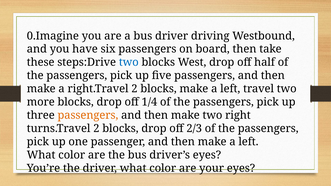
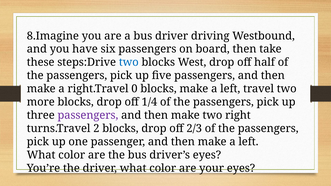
0.Imagine: 0.Imagine -> 8.Imagine (53, 36)
right.Travel 2: 2 -> 0 (134, 89)
passengers colour: orange -> purple (88, 115)
